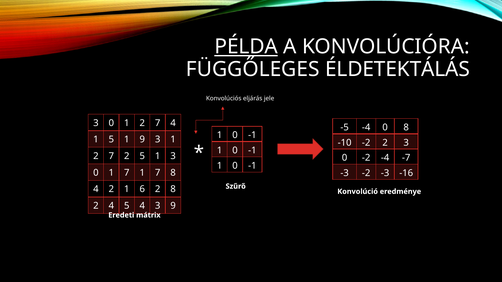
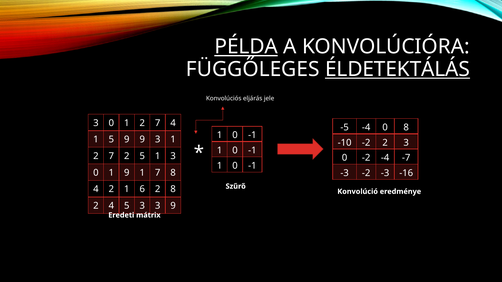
ÉLDETEKTÁLÁS underline: none -> present (398, 69)
1 5 1: 1 -> 9 (127, 140)
0 1 7: 7 -> 9 (127, 173)
5 4: 4 -> 3 (142, 206)
